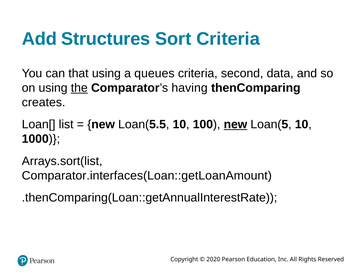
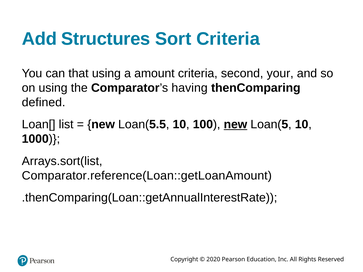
queues: queues -> amount (154, 73)
data: data -> your (280, 73)
the underline: present -> none (79, 88)
creates: creates -> defined (44, 103)
Comparator.interfaces(Loan::getLoanAmount: Comparator.interfaces(Loan::getLoanAmount -> Comparator.reference(Loan::getLoanAmount (147, 176)
